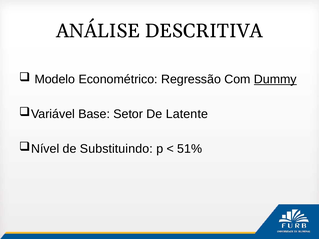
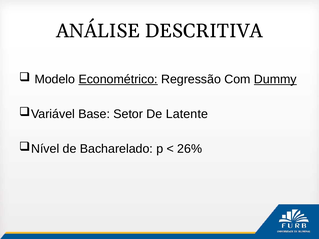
Econométrico underline: none -> present (118, 79)
Substituindo: Substituindo -> Bacharelado (116, 149)
51%: 51% -> 26% (190, 149)
